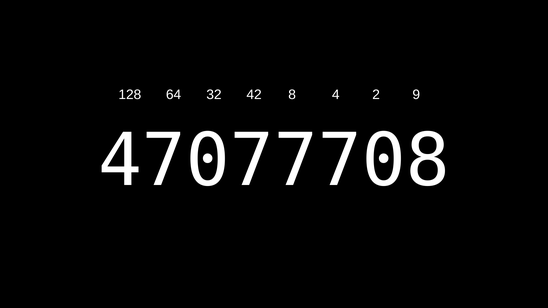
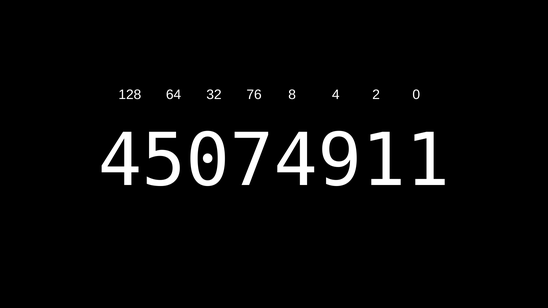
42: 42 -> 76 (254, 95)
9: 9 -> 0 (416, 95)
47077708: 47077708 -> 45074911 (274, 161)
